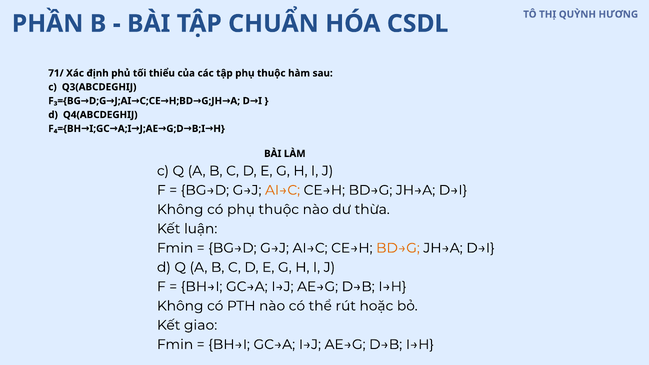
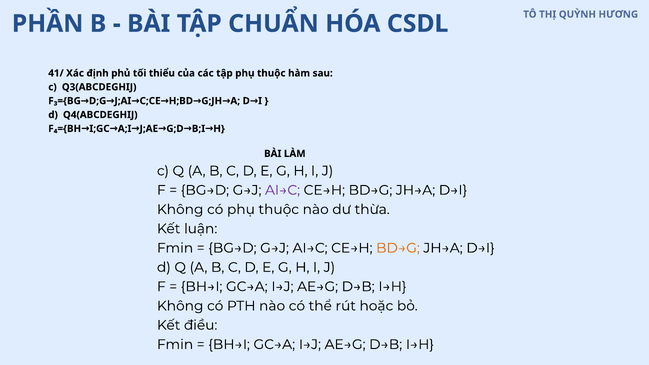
71/: 71/ -> 41/ (56, 73)
AI→C colour: orange -> purple (283, 190)
giao: giao -> điều (201, 325)
